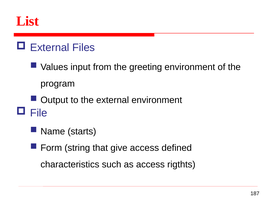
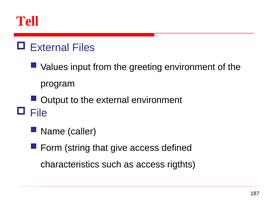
List: List -> Tell (28, 21)
starts: starts -> caller (82, 131)
